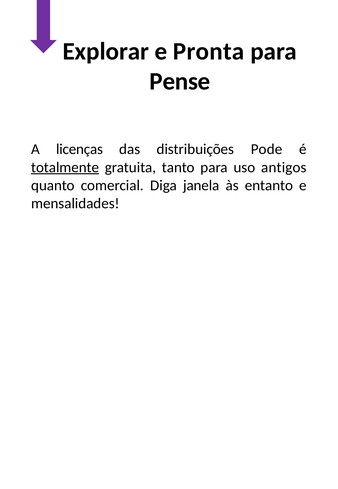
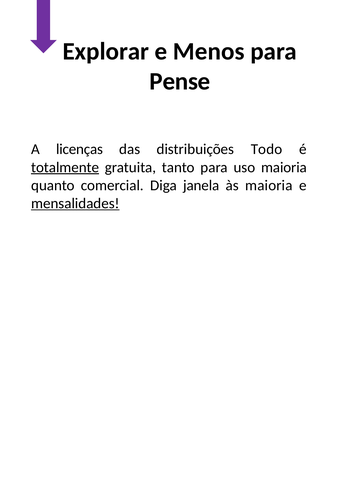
Pronta: Pronta -> Menos (209, 51)
Pode: Pode -> Todo (267, 149)
uso antigos: antigos -> maioria (284, 167)
às entanto: entanto -> maioria (269, 185)
mensalidades underline: none -> present (75, 203)
